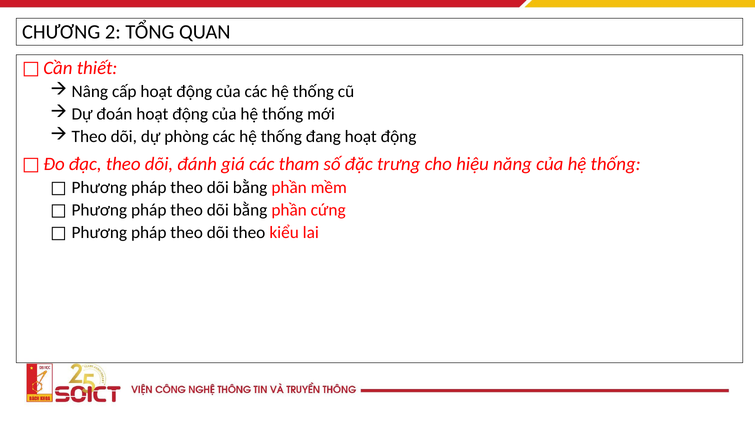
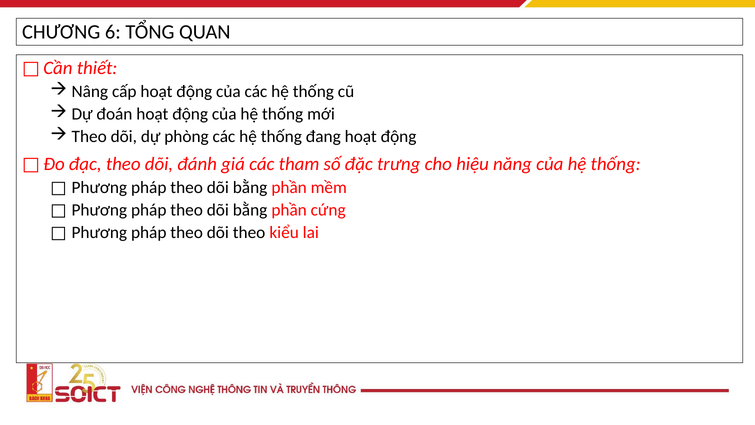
2: 2 -> 6 (113, 32)
